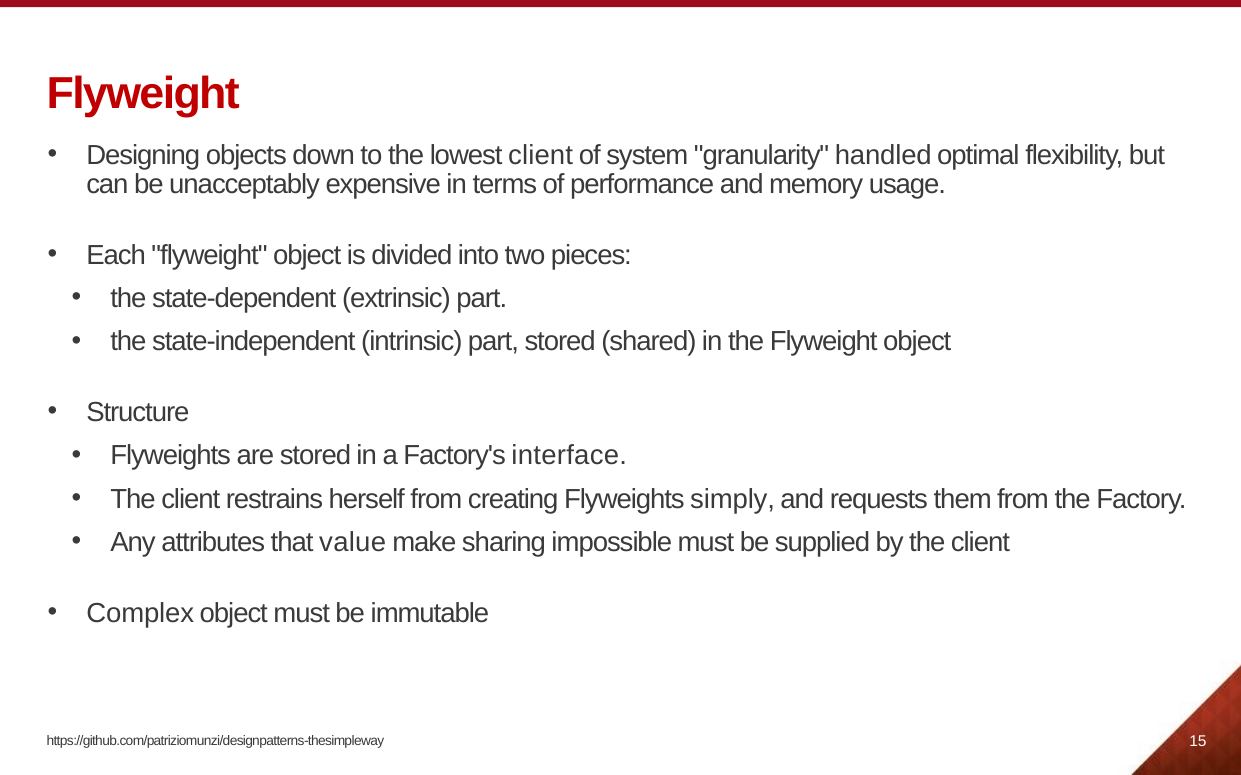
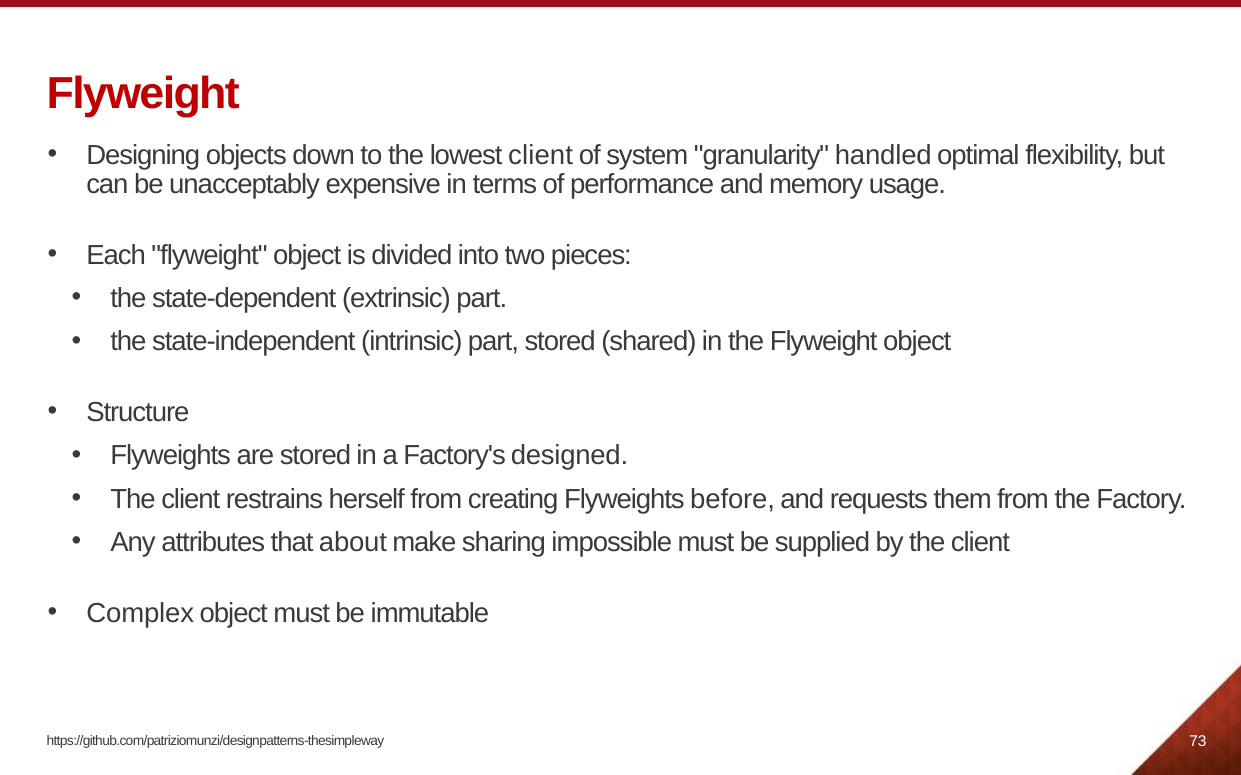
interface: interface -> designed (570, 456)
simply: simply -> before (733, 499)
value: value -> about (353, 543)
15: 15 -> 73 (1198, 742)
